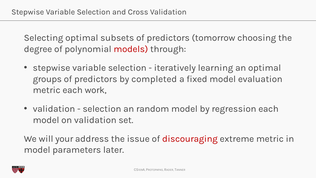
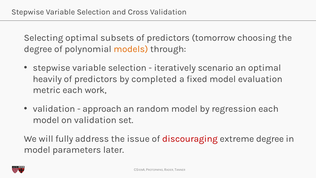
models colour: red -> orange (131, 49)
learning: learning -> scenario (216, 68)
groups: groups -> heavily (47, 79)
selection: selection -> approach (102, 109)
your: your -> fully (64, 139)
extreme metric: metric -> degree (270, 139)
